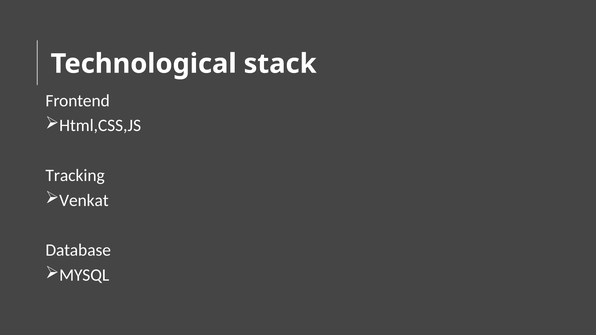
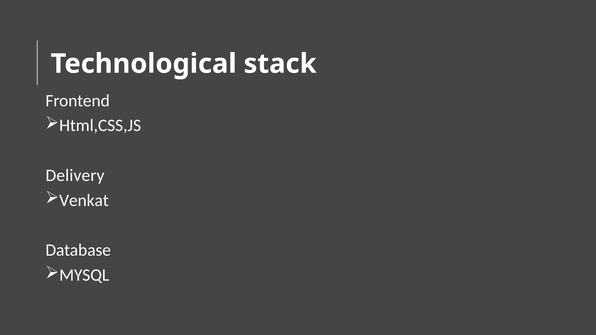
Tracking: Tracking -> Delivery (75, 176)
